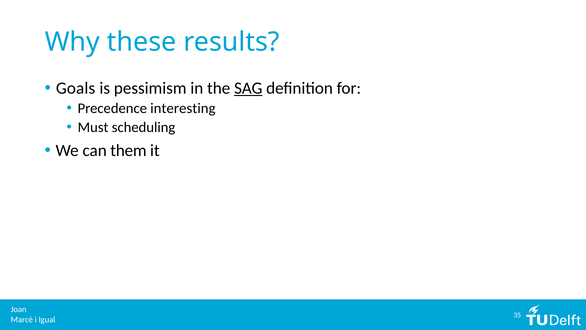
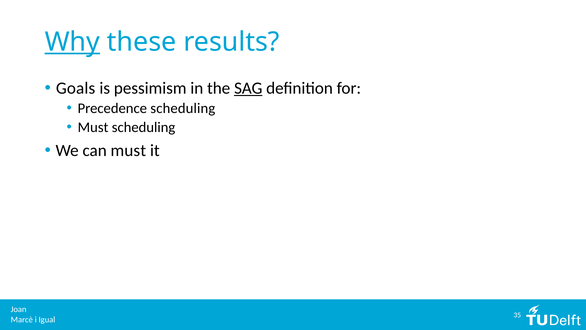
Why underline: none -> present (72, 42)
Precedence interesting: interesting -> scheduling (183, 108)
can them: them -> must (128, 150)
